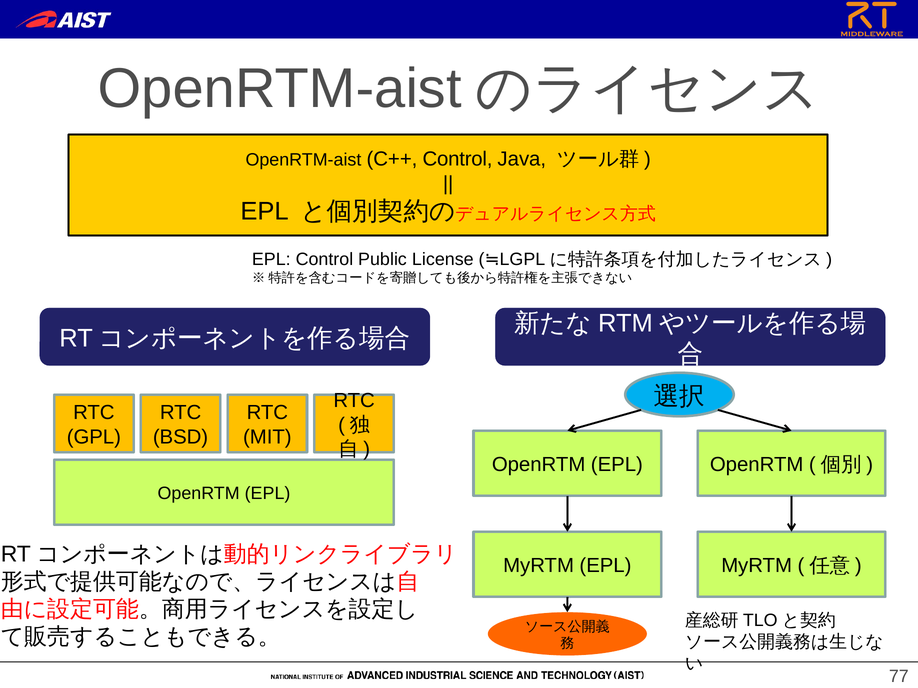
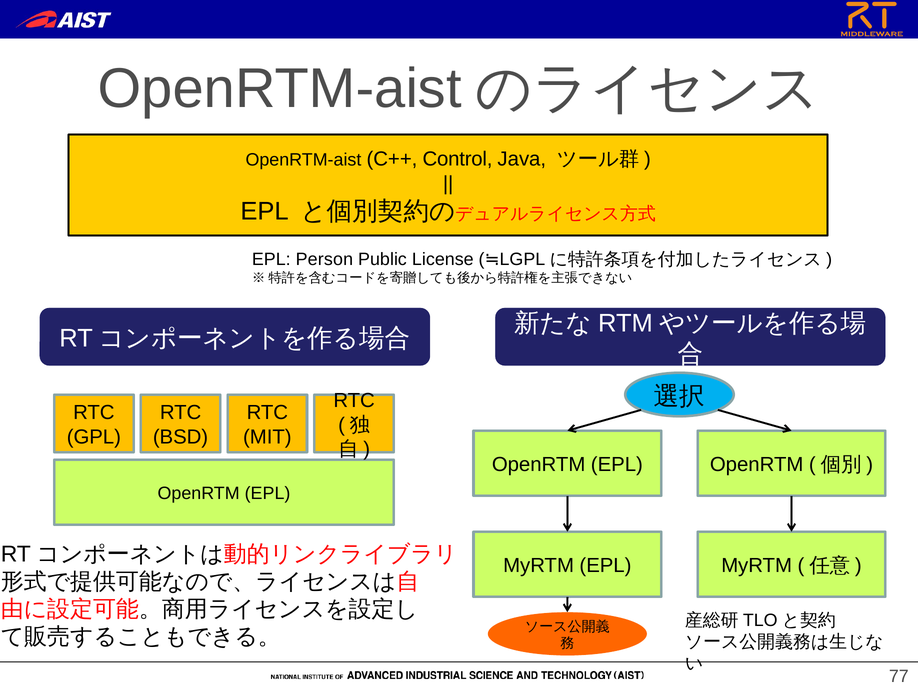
EPL Control: Control -> Person (324, 260)
